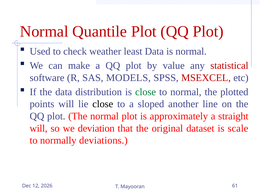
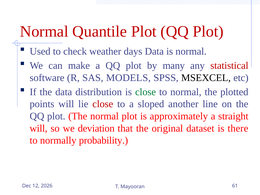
least: least -> days (133, 51)
value: value -> many (174, 66)
MSEXCEL colour: red -> black (206, 78)
close colour: black -> red (103, 104)
scale: scale -> there (238, 128)
deviations: deviations -> probability (103, 140)
